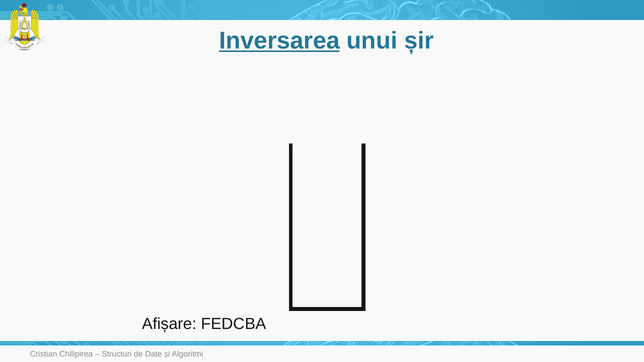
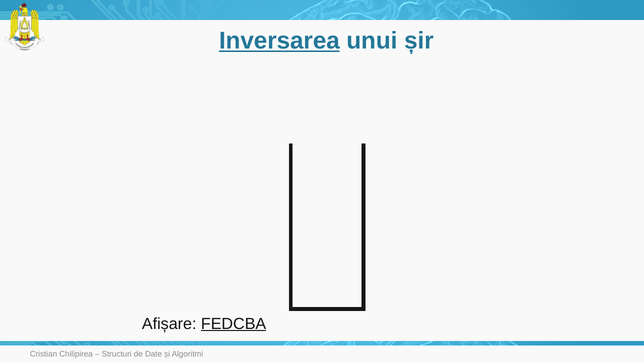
FEDCBA underline: none -> present (234, 324)
